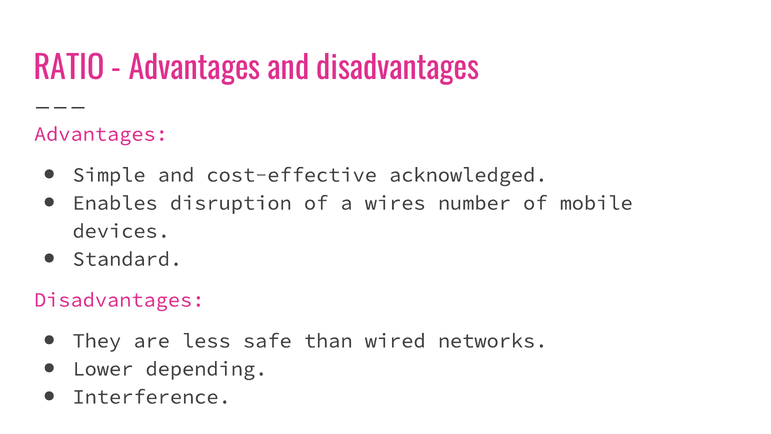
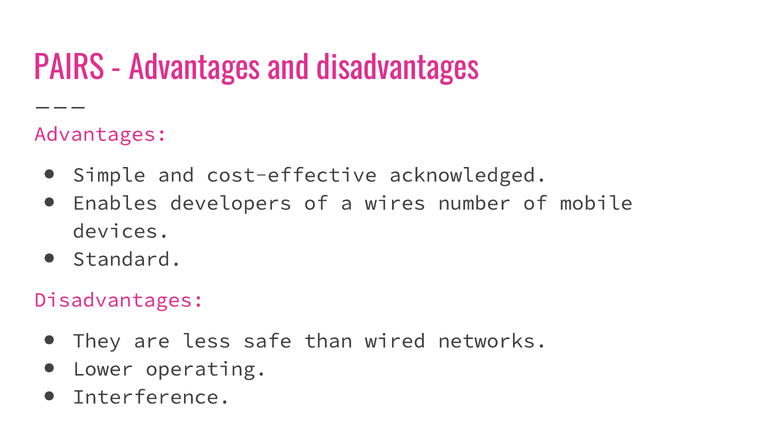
RATIO: RATIO -> PAIRS (69, 69)
disruption: disruption -> developers (231, 203)
depending: depending -> operating (206, 369)
